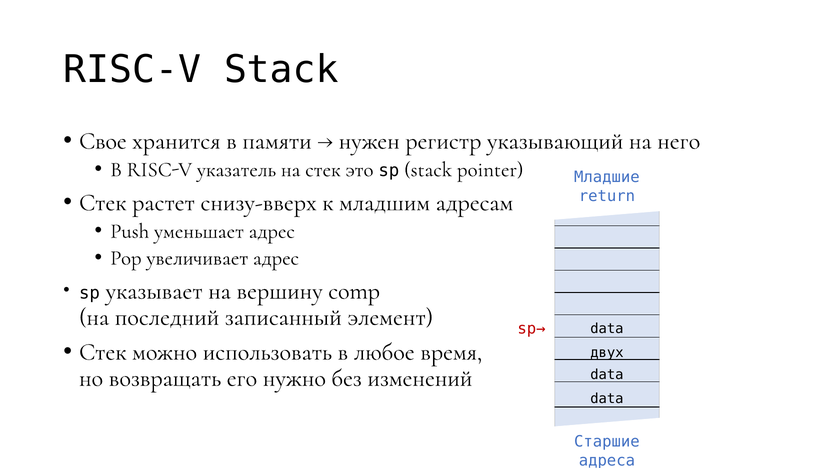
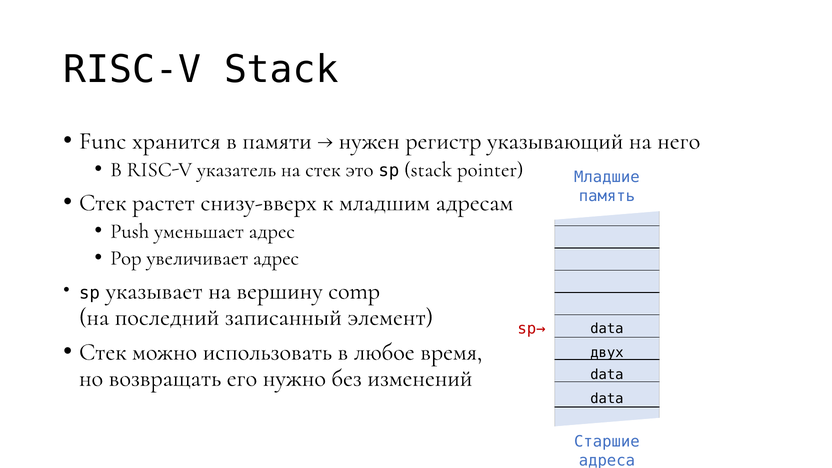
Свое: Свое -> Func (103, 141)
return: return -> память (607, 196)
